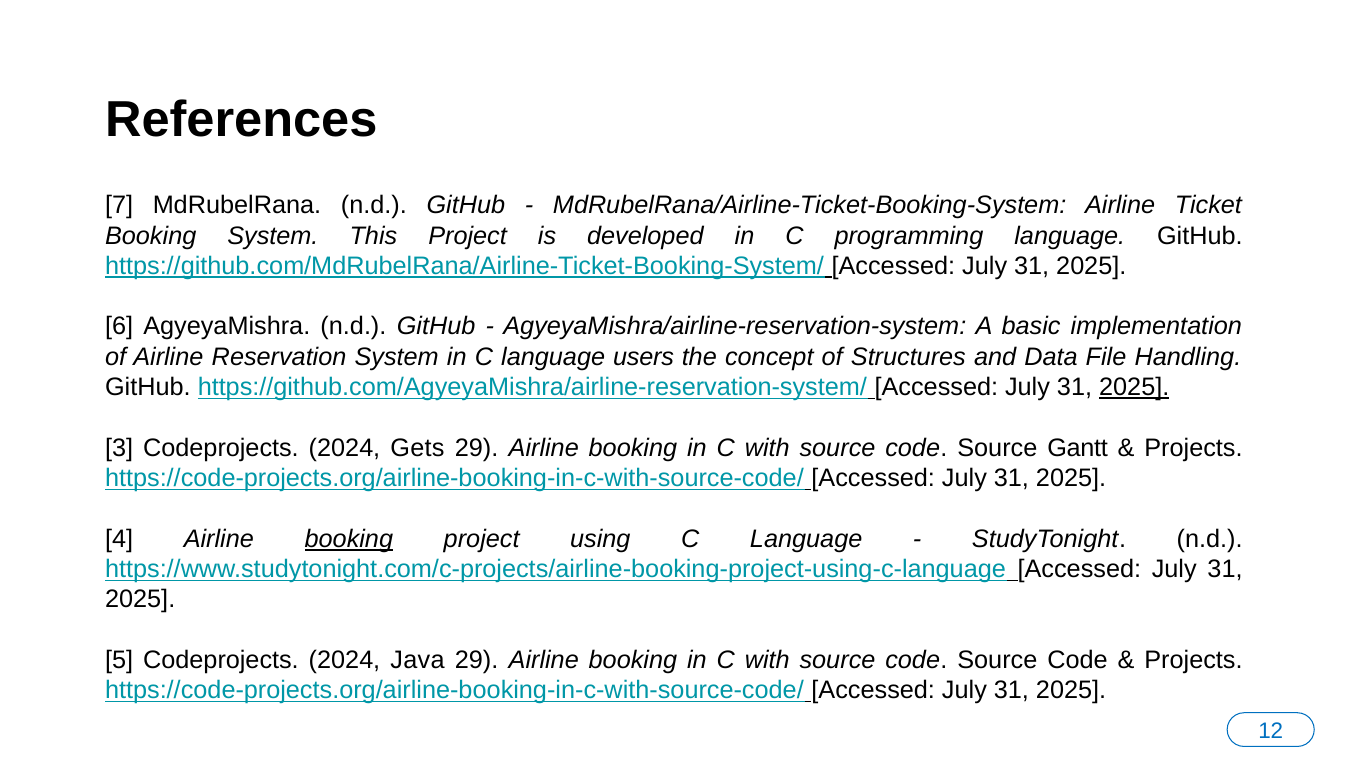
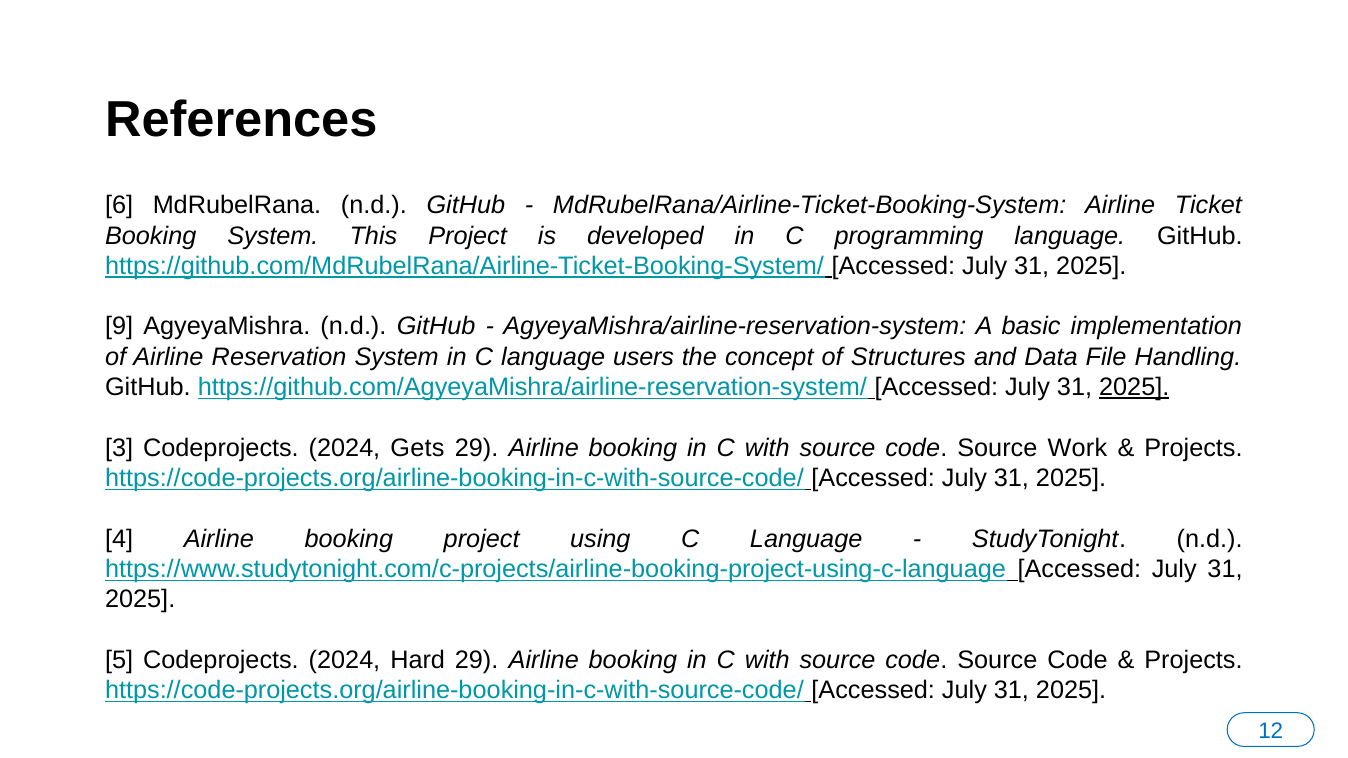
7: 7 -> 6 (119, 205)
6: 6 -> 9 (119, 327)
Gantt: Gantt -> Work (1077, 448)
booking underline: present -> none (349, 539)
Java: Java -> Hard (418, 660)
